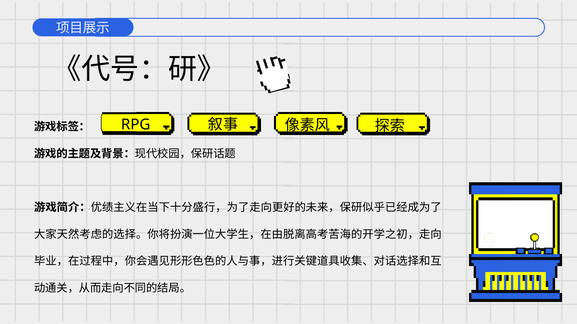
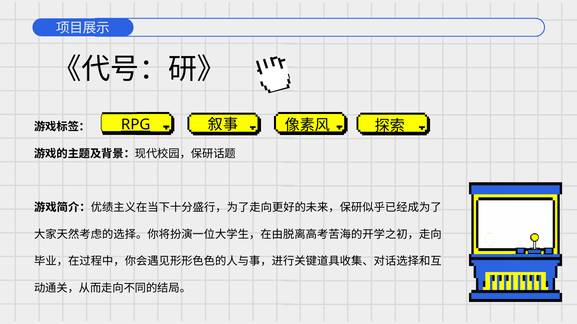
RPG underline: none -> present (136, 125)
